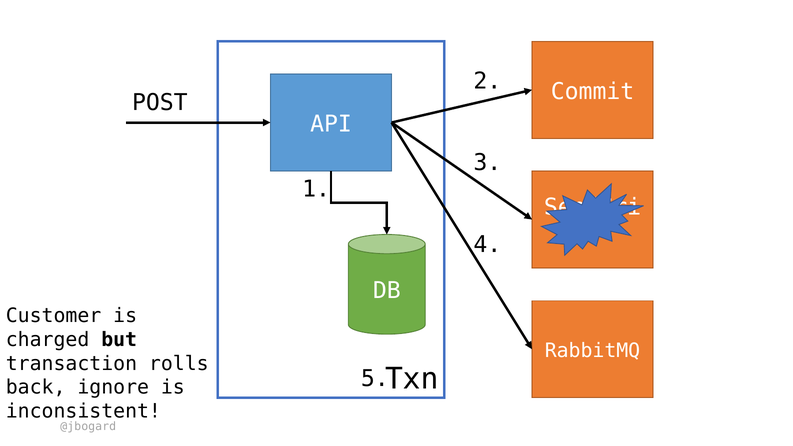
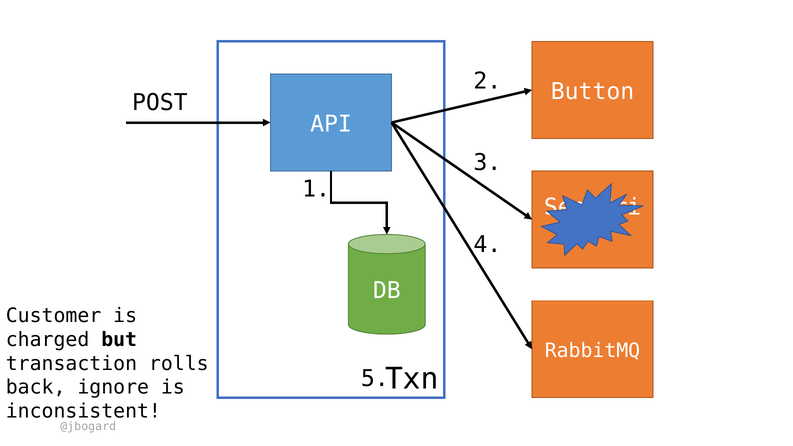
Commit: Commit -> Button (593, 92)
